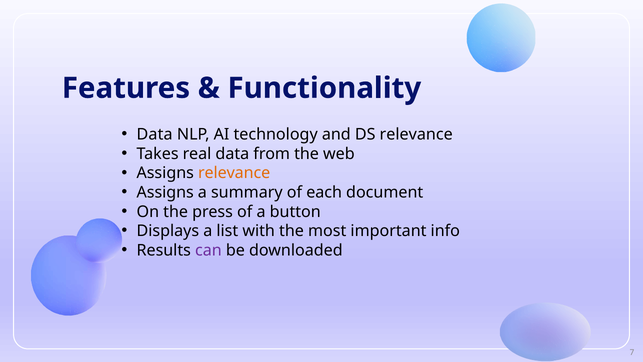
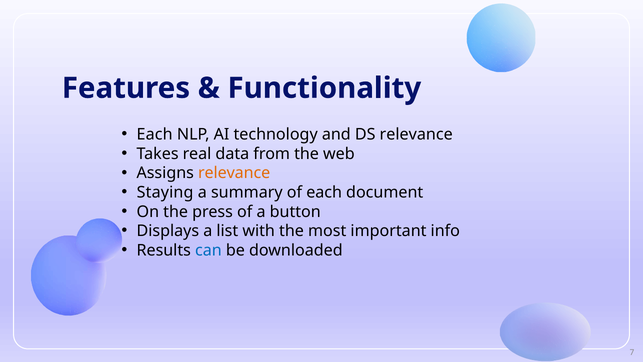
Data: Data -> Each (155, 134)
Assigns: Assigns -> Staying (165, 192)
can colour: purple -> blue (208, 250)
